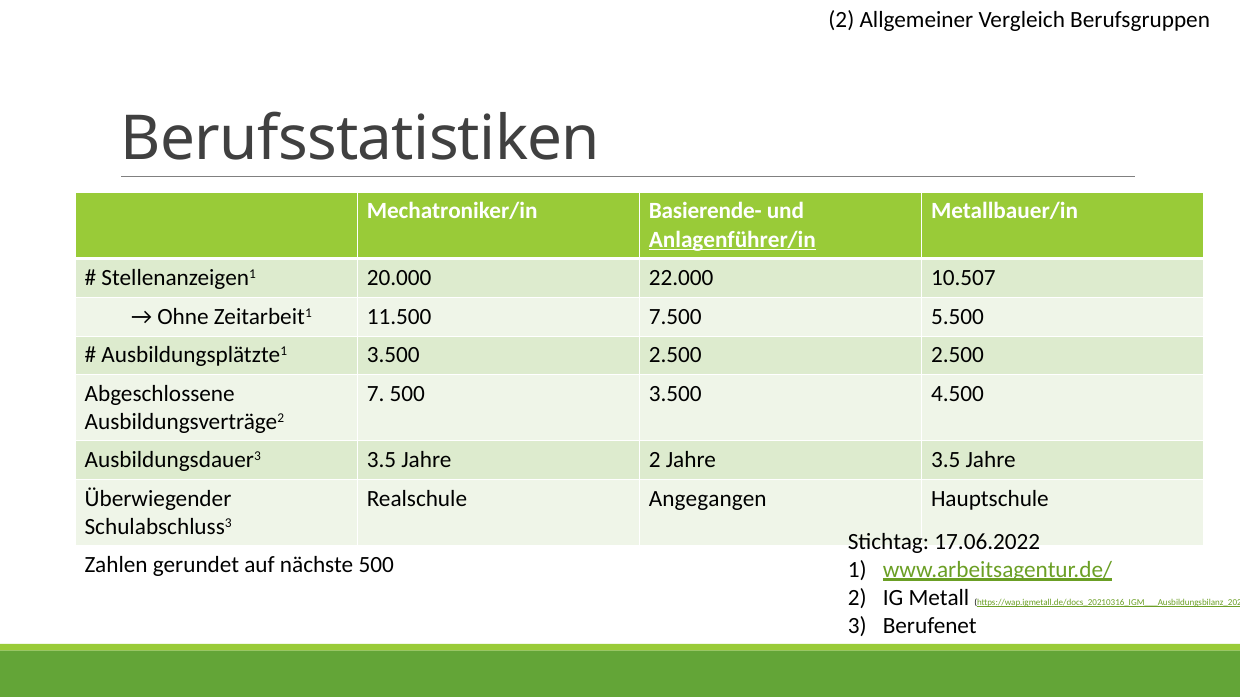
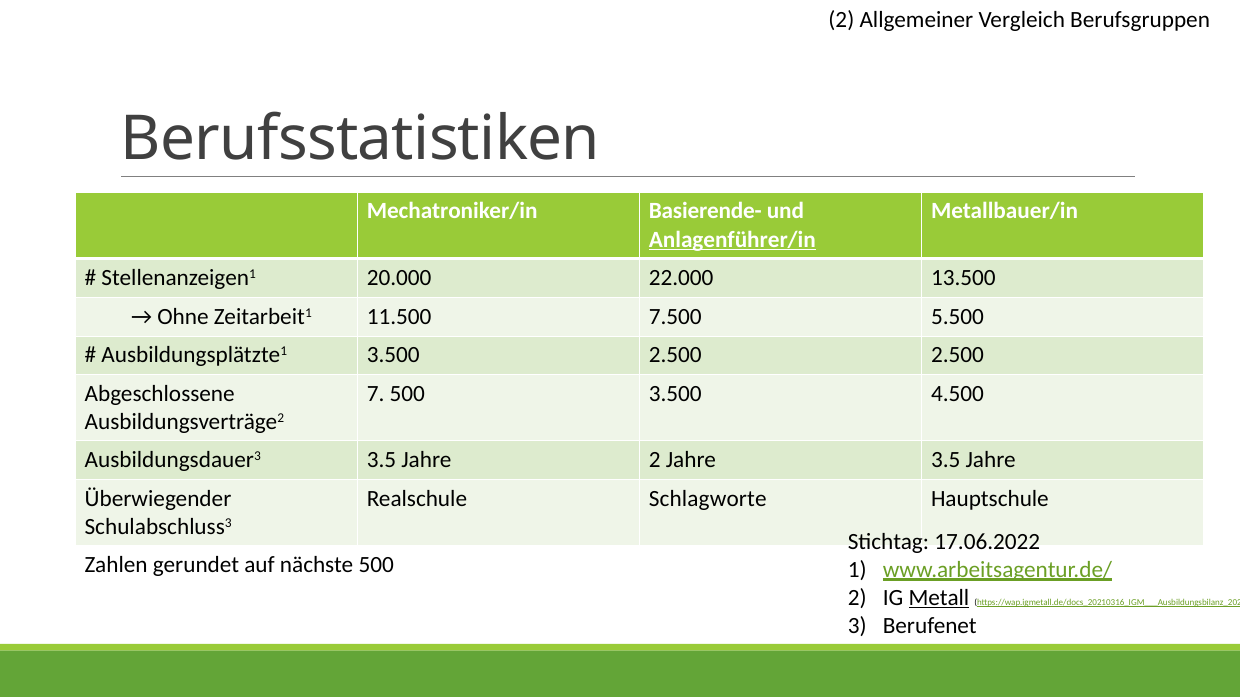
10.507: 10.507 -> 13.500 (963, 278)
Angegangen: Angegangen -> Schlagworte (708, 499)
Metall underline: none -> present (939, 598)
